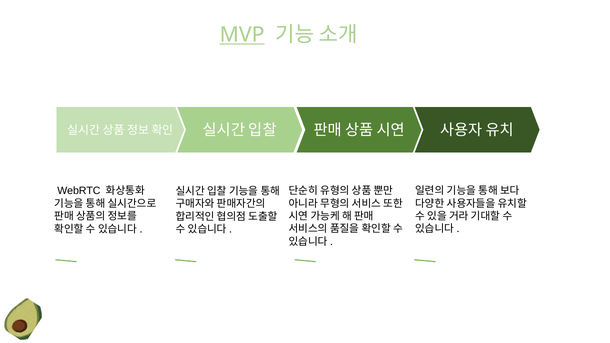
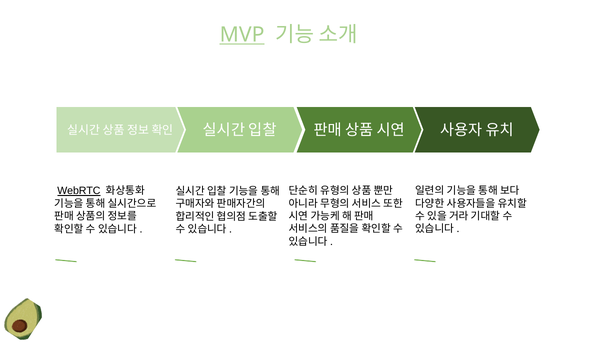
WebRTC underline: none -> present (79, 191)
